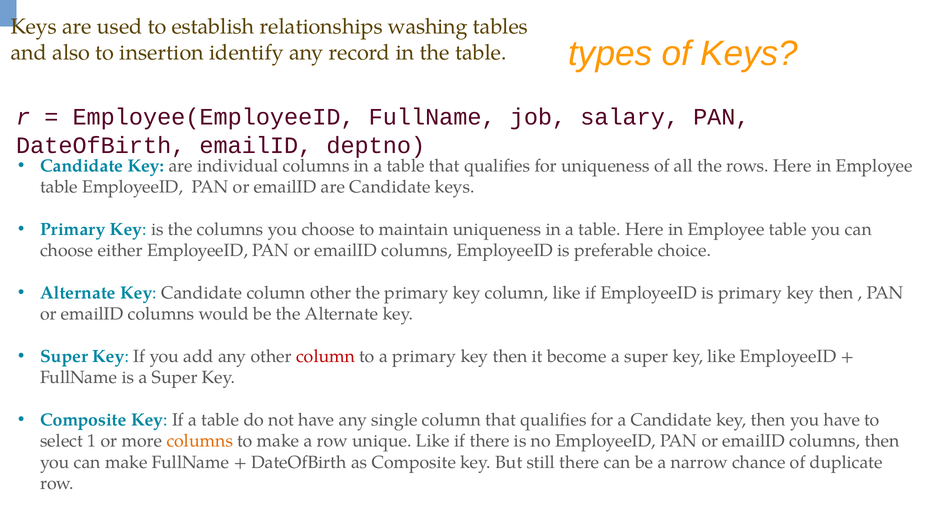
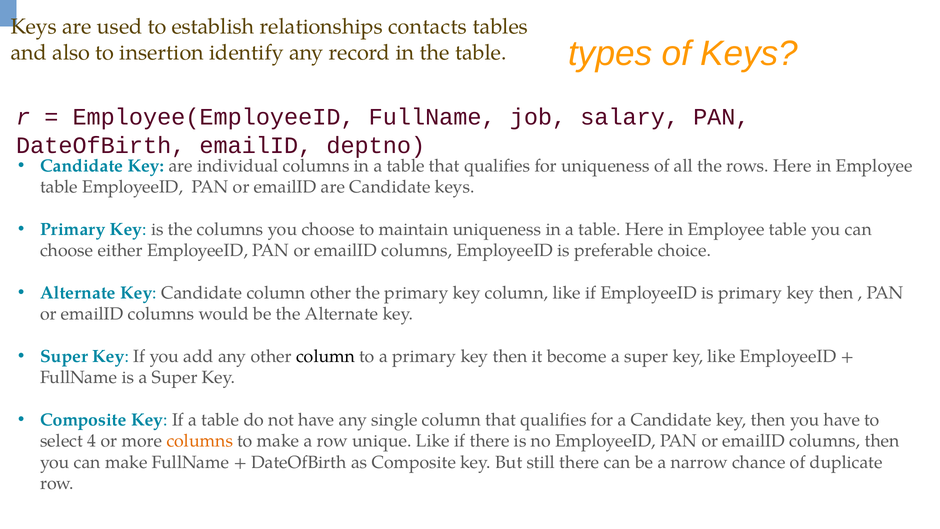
washing: washing -> contacts (428, 27)
column colour: red -> black (326, 356)
1: 1 -> 4 (92, 441)
